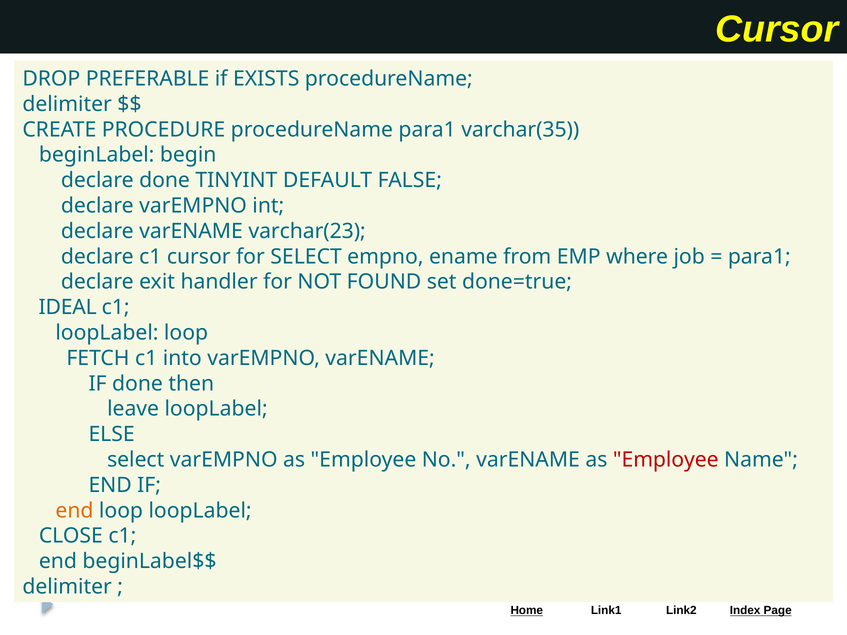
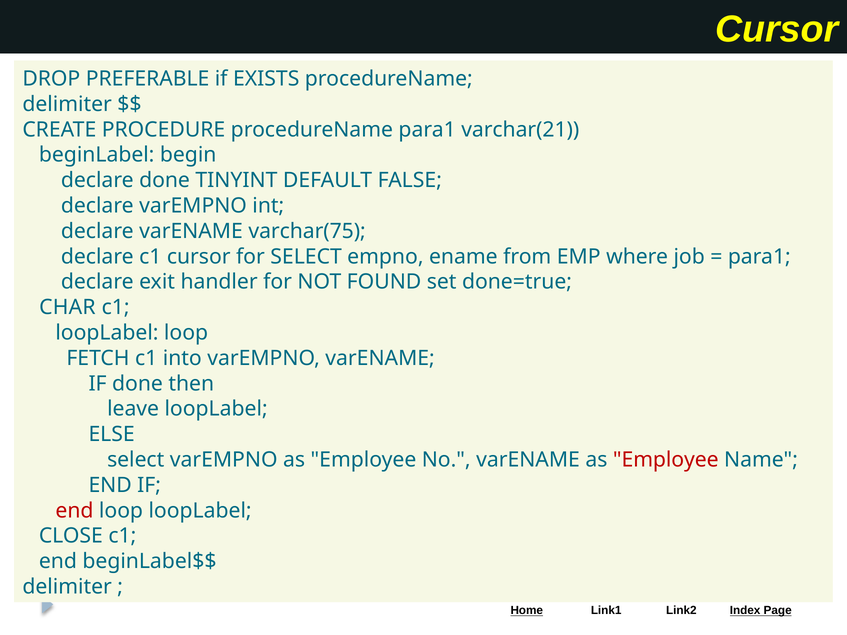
varchar(35: varchar(35 -> varchar(21 (520, 130)
varchar(23: varchar(23 -> varchar(75 (307, 231)
IDEAL: IDEAL -> CHAR (67, 308)
end colour: orange -> red (74, 511)
